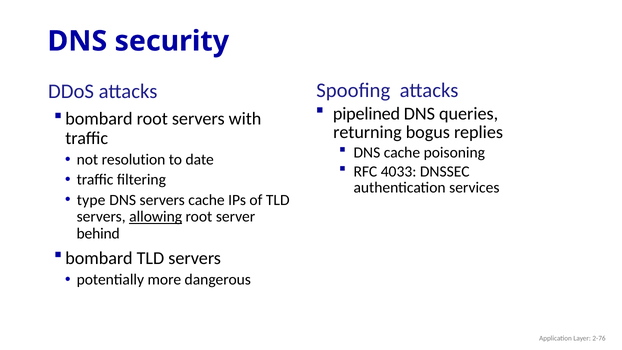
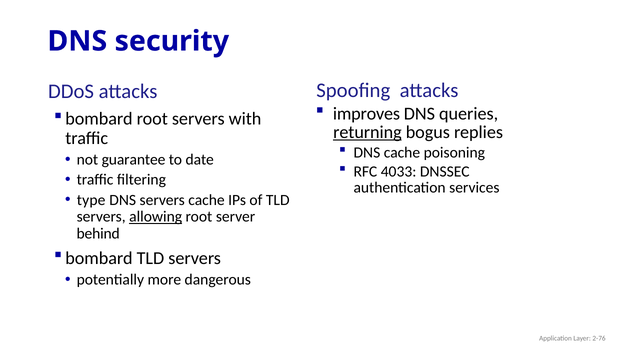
pipelined: pipelined -> improves (367, 114)
returning underline: none -> present (367, 132)
resolution: resolution -> guarantee (134, 160)
